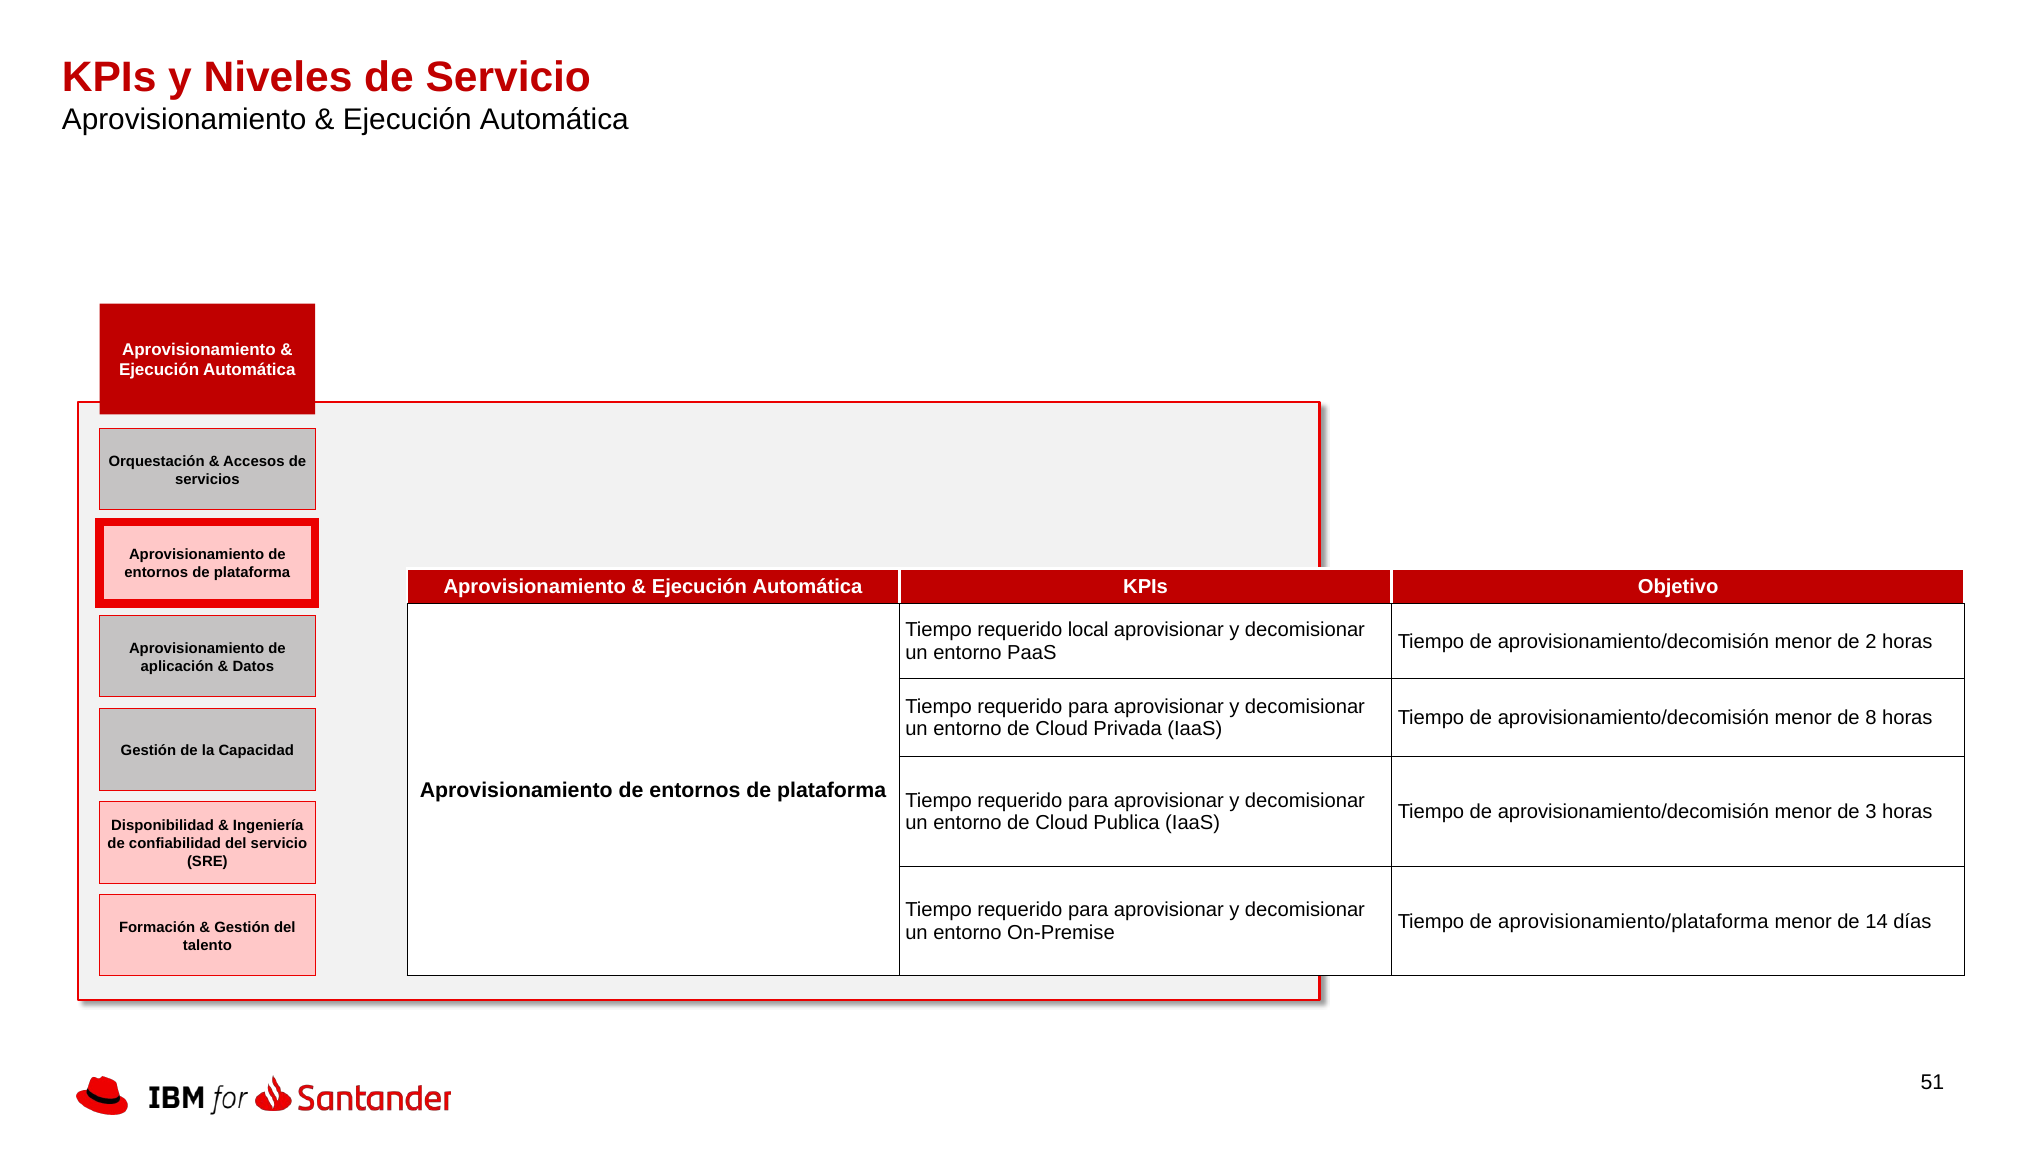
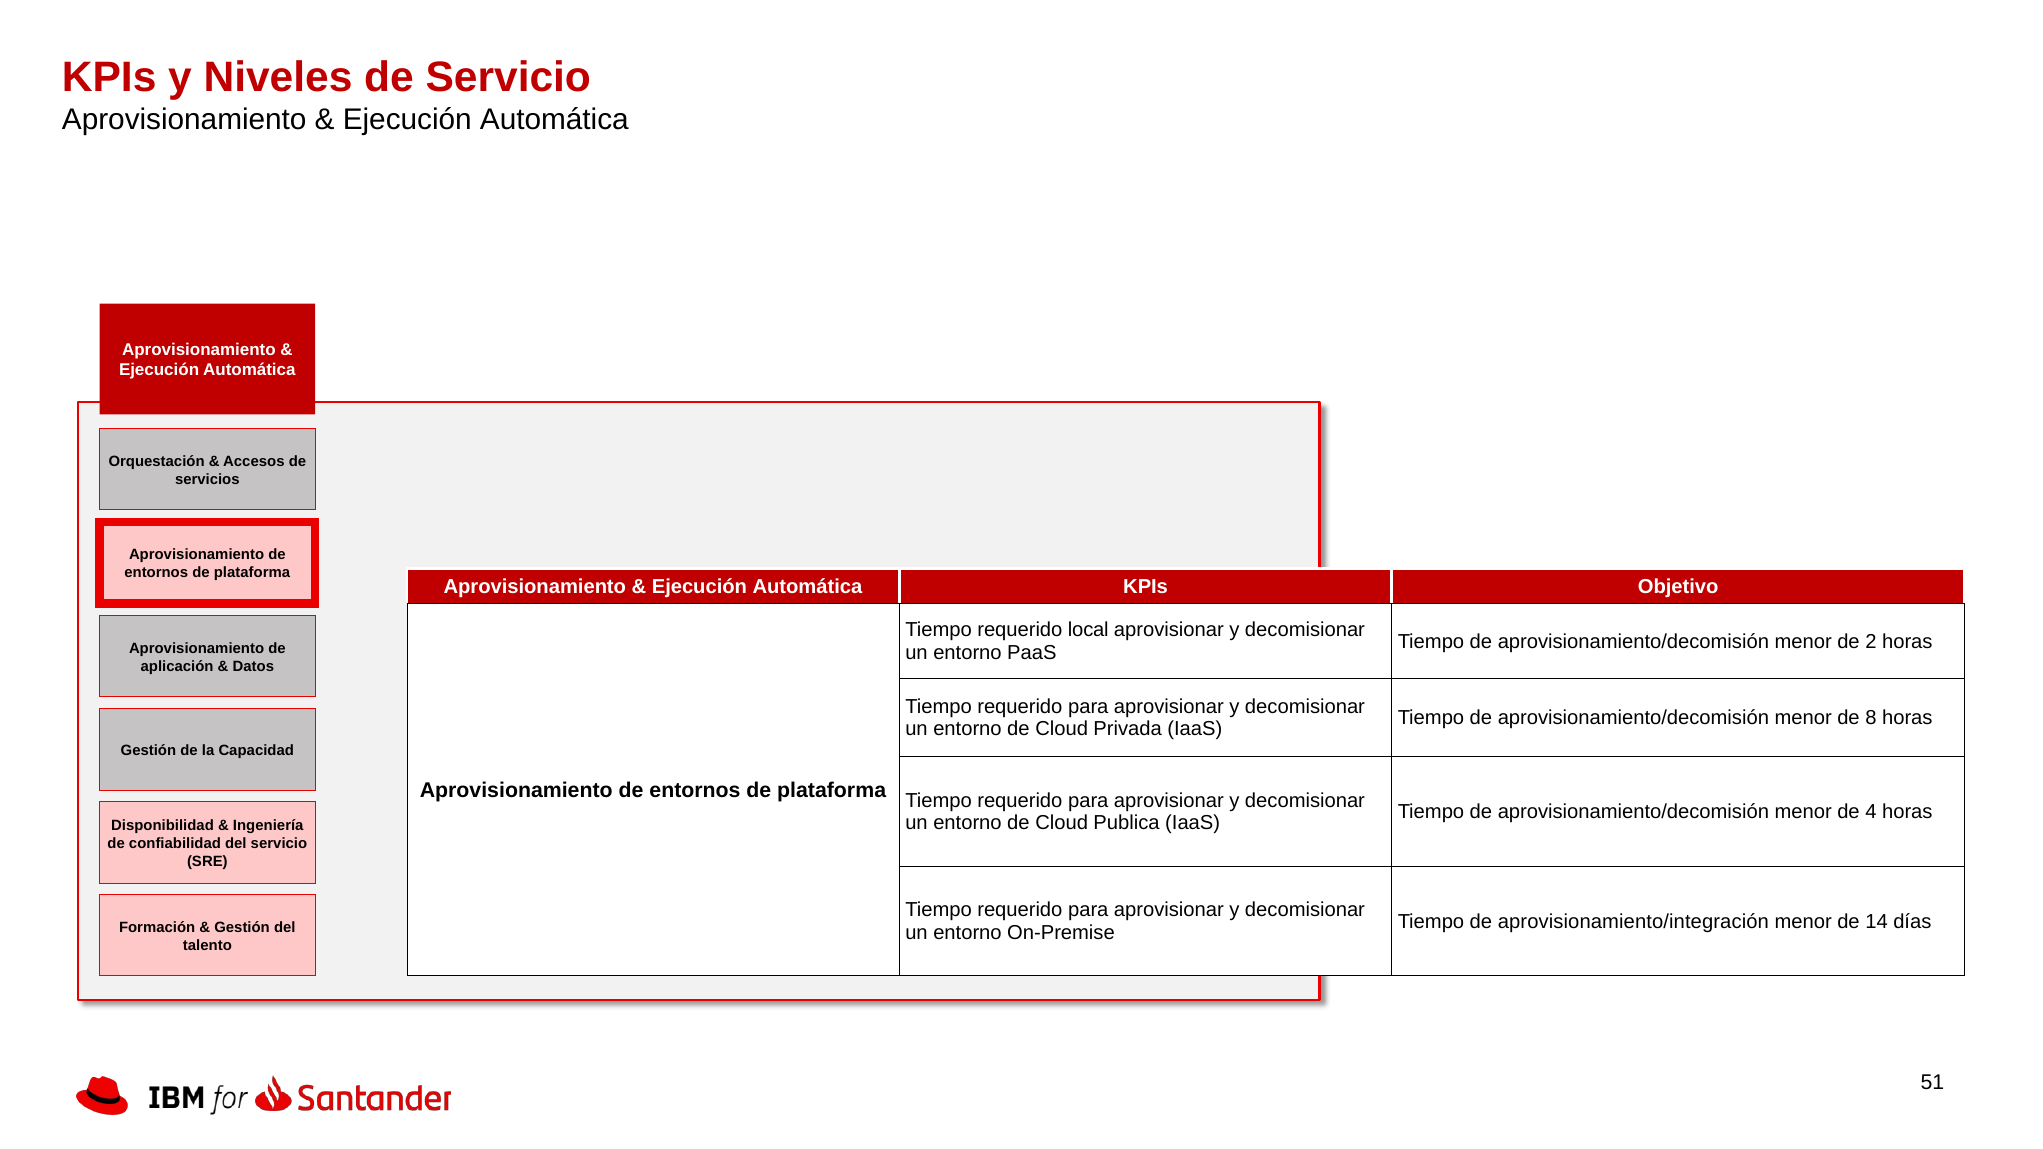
3: 3 -> 4 (1871, 812)
aprovisionamiento/plataforma: aprovisionamiento/plataforma -> aprovisionamiento/integración (1633, 921)
